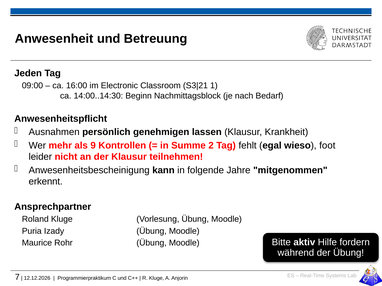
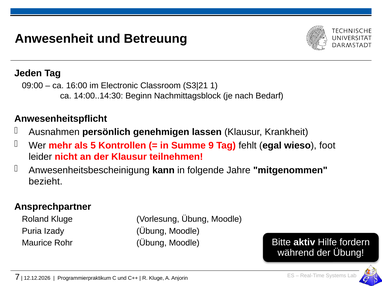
9: 9 -> 5 (93, 146)
2: 2 -> 9 (211, 146)
erkennt: erkennt -> bezieht (46, 182)
